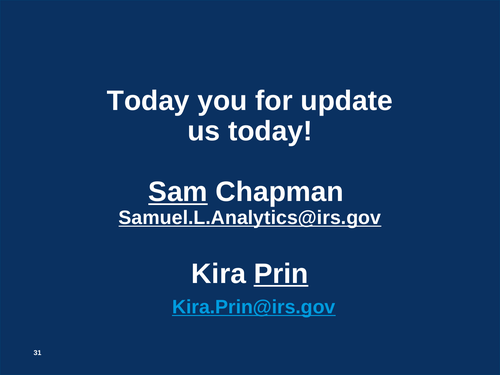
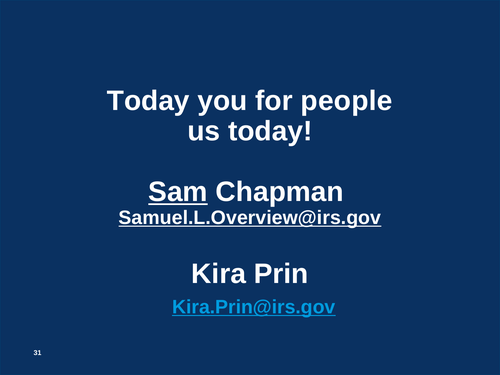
update: update -> people (347, 101)
Samuel.L.Analytics@irs.gov: Samuel.L.Analytics@irs.gov -> Samuel.L.Overview@irs.gov (250, 218)
Prin underline: present -> none (281, 274)
